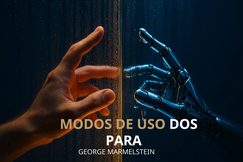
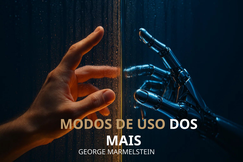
PARA: PARA -> MAIS (124, 141)
